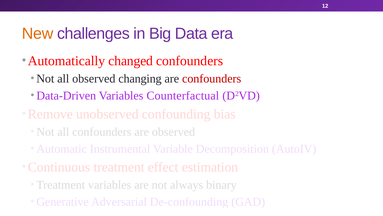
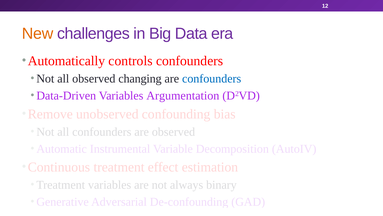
changed: changed -> controls (131, 61)
confounders colour: red -> blue (212, 79)
Counterfactual: Counterfactual -> Argumentation (183, 95)
